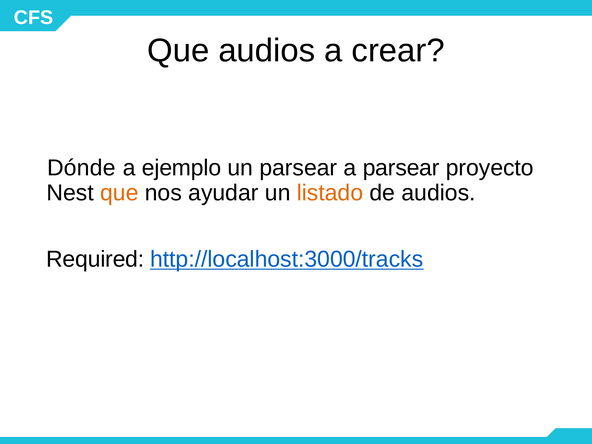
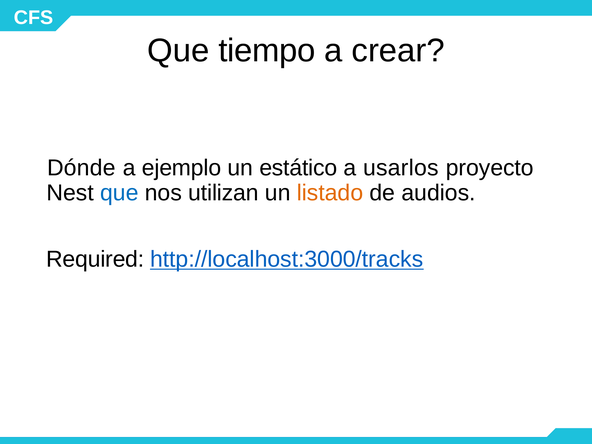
Que audios: audios -> tiempo (267, 51)
un parsear: parsear -> estático (298, 168)
a parsear: parsear -> usarlos (401, 168)
que colour: orange -> blue (119, 193)
ayudar: ayudar -> utilizan (223, 193)
